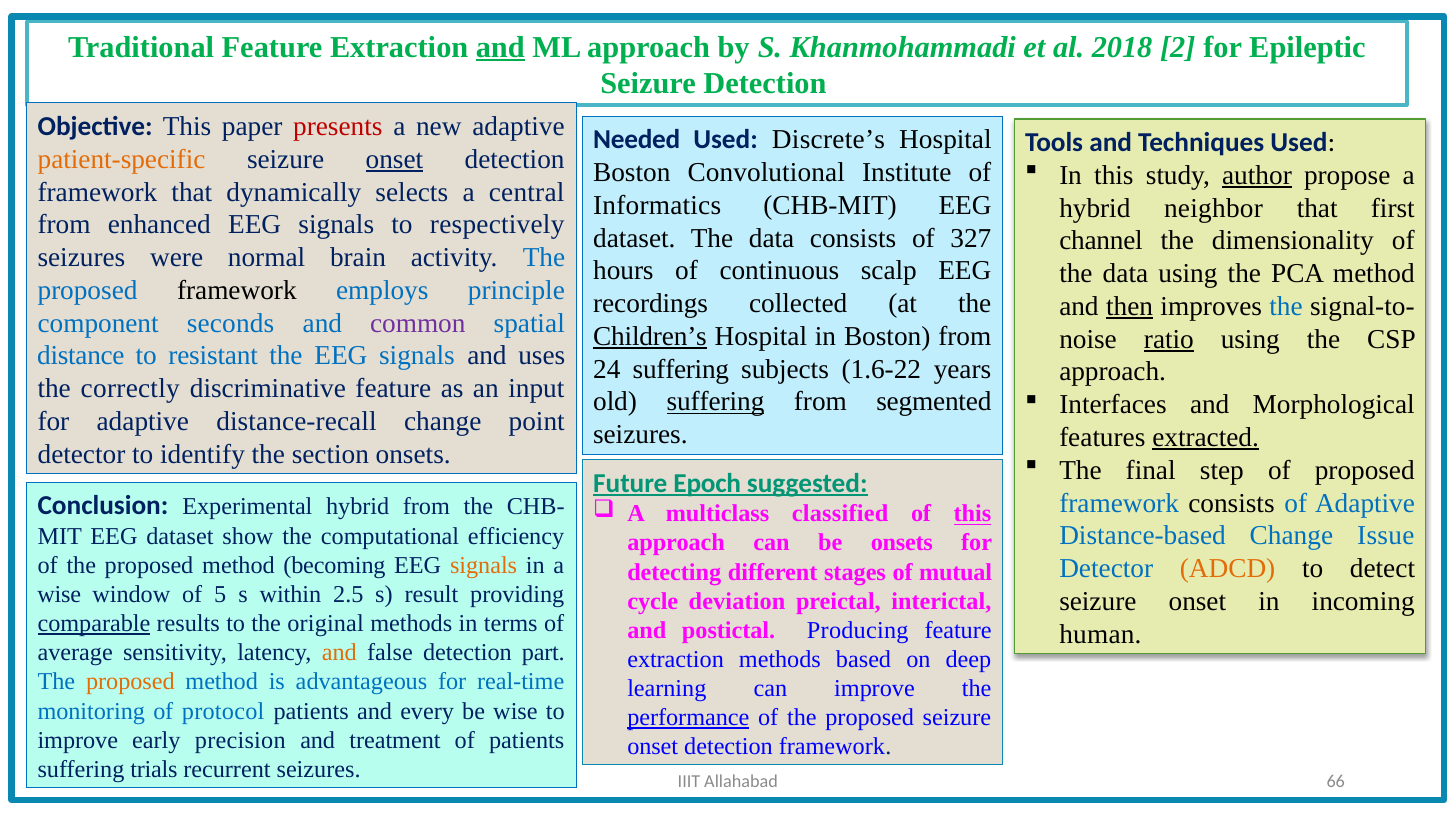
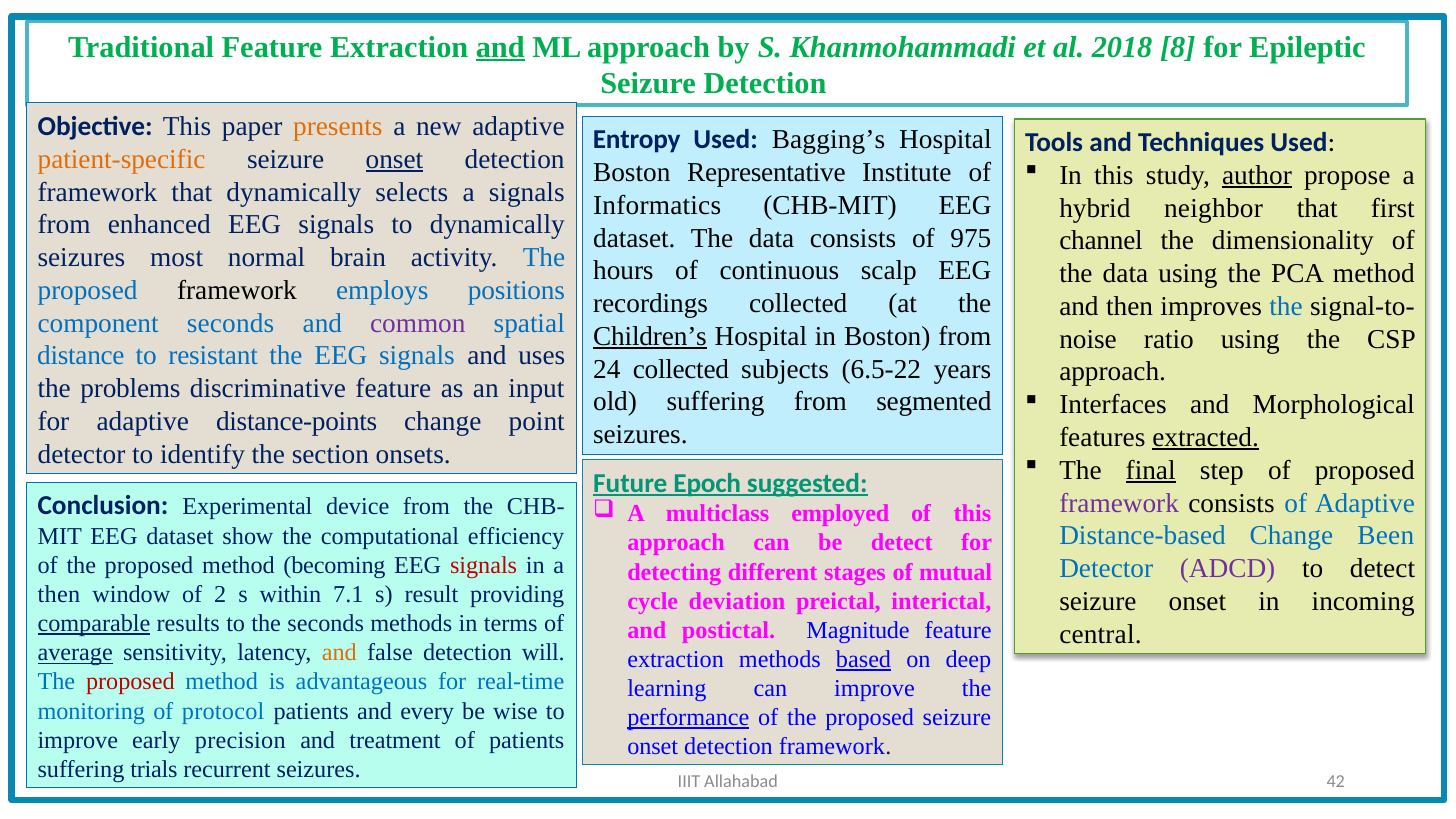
2: 2 -> 8 (1178, 47)
presents colour: red -> orange (338, 127)
Needed: Needed -> Entropy (637, 140)
Discrete’s: Discrete’s -> Bagging’s (829, 140)
Convolutional: Convolutional -> Representative (766, 173)
a central: central -> signals (527, 192)
to respectively: respectively -> dynamically (497, 225)
327: 327 -> 975 (971, 238)
were: were -> most (177, 258)
principle: principle -> positions (516, 290)
then underline: present -> none (1130, 306)
ratio underline: present -> none (1169, 339)
24 suffering: suffering -> collected (681, 369)
1.6-22: 1.6-22 -> 6.5-22 (881, 369)
correctly: correctly -> problems (131, 389)
suffering underline: present -> none (715, 402)
distance-recall: distance-recall -> distance-points (297, 421)
final underline: none -> present (1151, 470)
framework colour: blue -> purple (1119, 503)
Experimental hybrid: hybrid -> device (358, 507)
classified: classified -> employed (840, 514)
this underline: present -> none (972, 514)
Issue: Issue -> Been (1386, 536)
be onsets: onsets -> detect (902, 543)
signals colour: orange -> red (484, 566)
ADCD colour: orange -> purple (1228, 569)
wise: wise -> then (59, 595)
5: 5 -> 2 (220, 595)
2.5: 2.5 -> 7.1 (348, 595)
the original: original -> seconds (326, 624)
Producing: Producing -> Magnitude (858, 630)
human: human -> central (1100, 634)
average underline: none -> present (75, 653)
part: part -> will (543, 653)
based underline: none -> present (864, 659)
proposed colour: orange -> red (130, 682)
66: 66 -> 42 (1336, 782)
